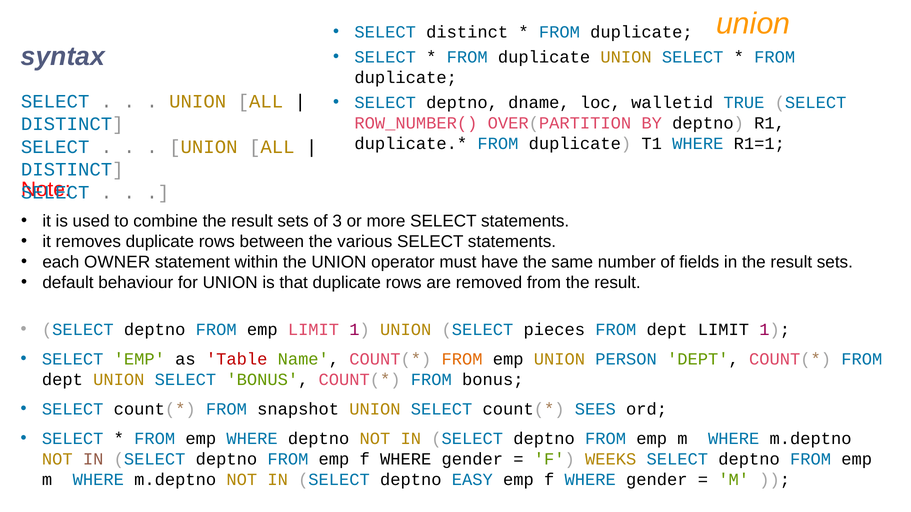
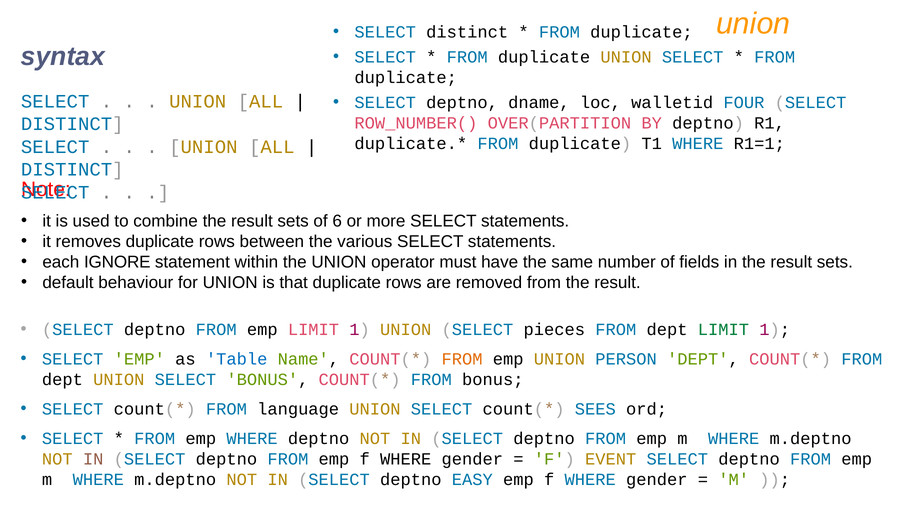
TRUE: TRUE -> FOUR (744, 103)
3: 3 -> 6 (337, 221)
OWNER: OWNER -> IGNORE (117, 262)
LIMIT colour: black -> green (723, 330)
Table colour: red -> blue (237, 359)
snapshot: snapshot -> language (298, 409)
WEEKS: WEEKS -> EVENT (611, 460)
